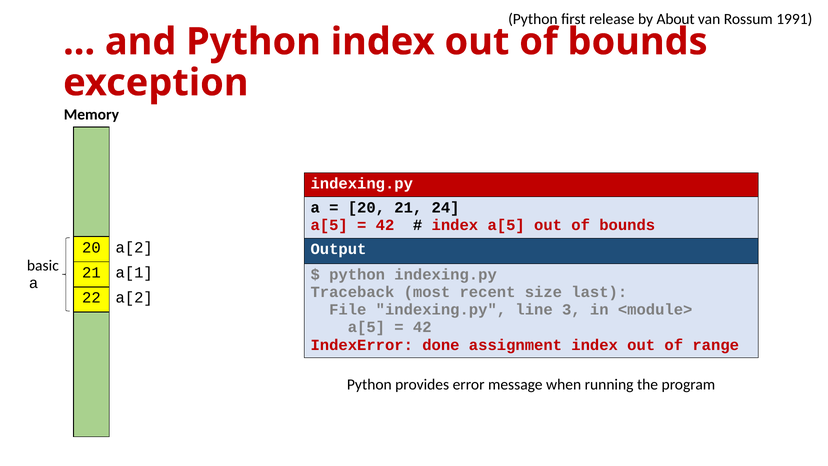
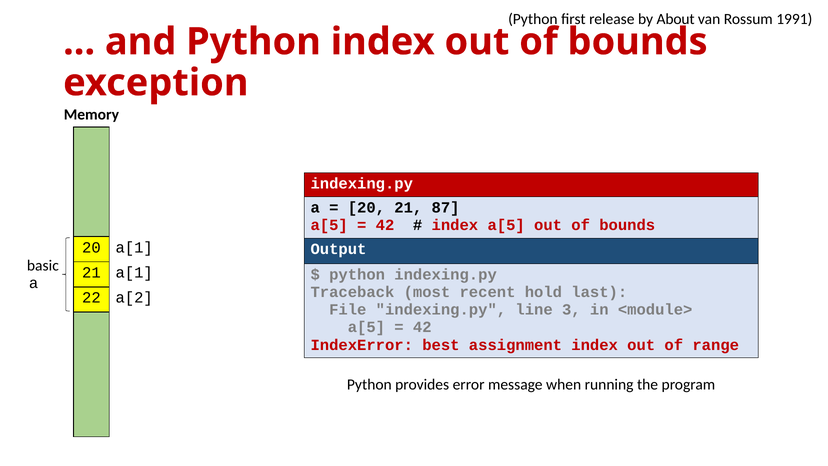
24: 24 -> 87 (446, 207)
20 a[2: a[2 -> a[1 (134, 247)
size: size -> hold (543, 292)
done: done -> best (441, 345)
